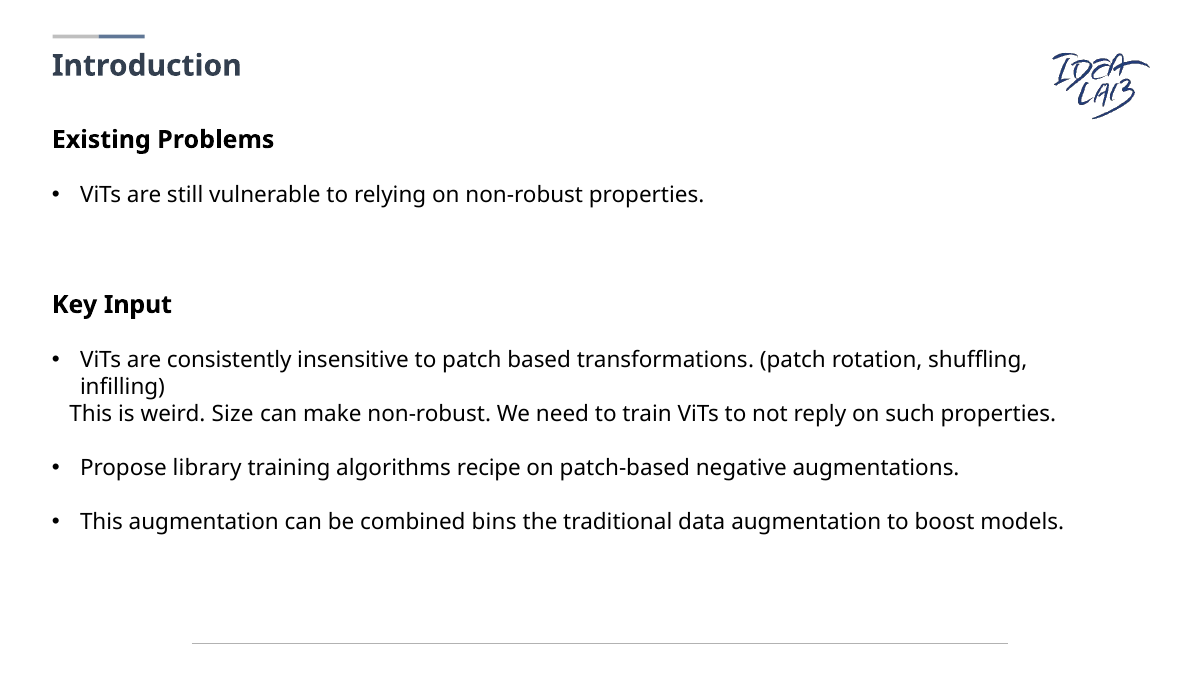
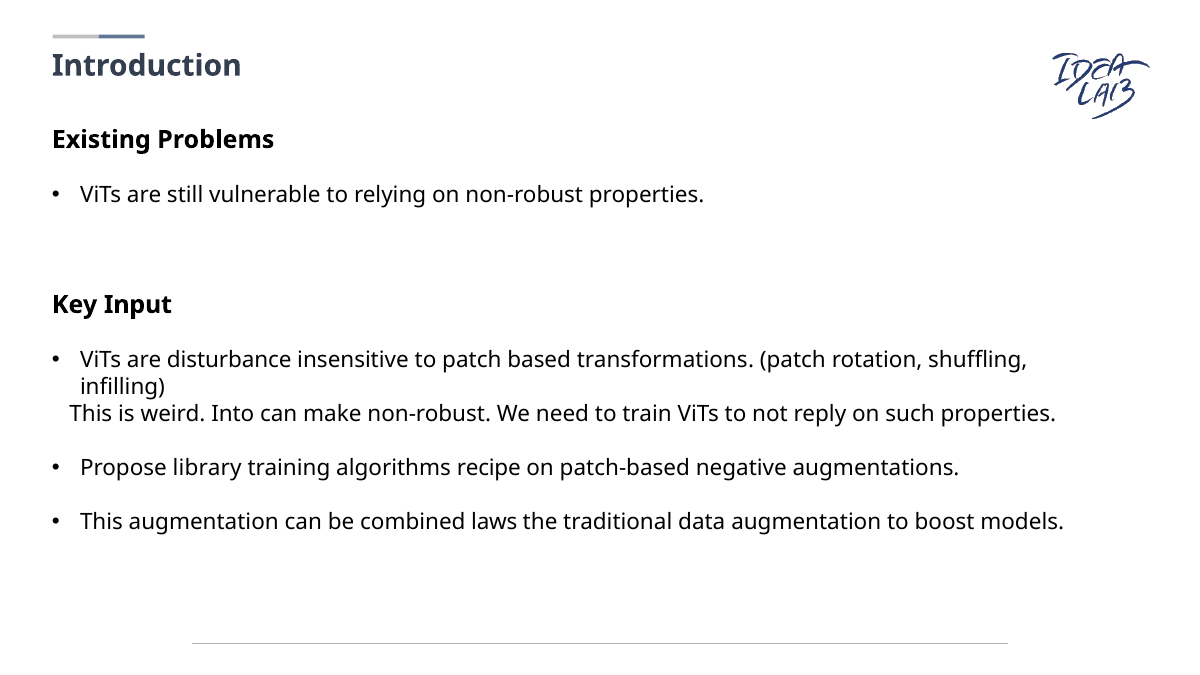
consistently: consistently -> disturbance (229, 360)
Size: Size -> Into (233, 414)
bins: bins -> laws (494, 522)
